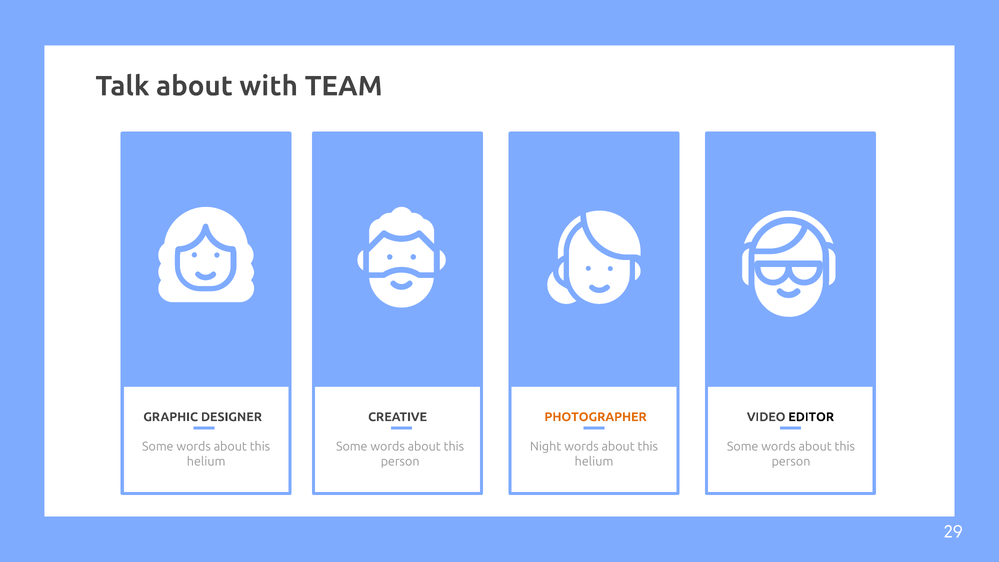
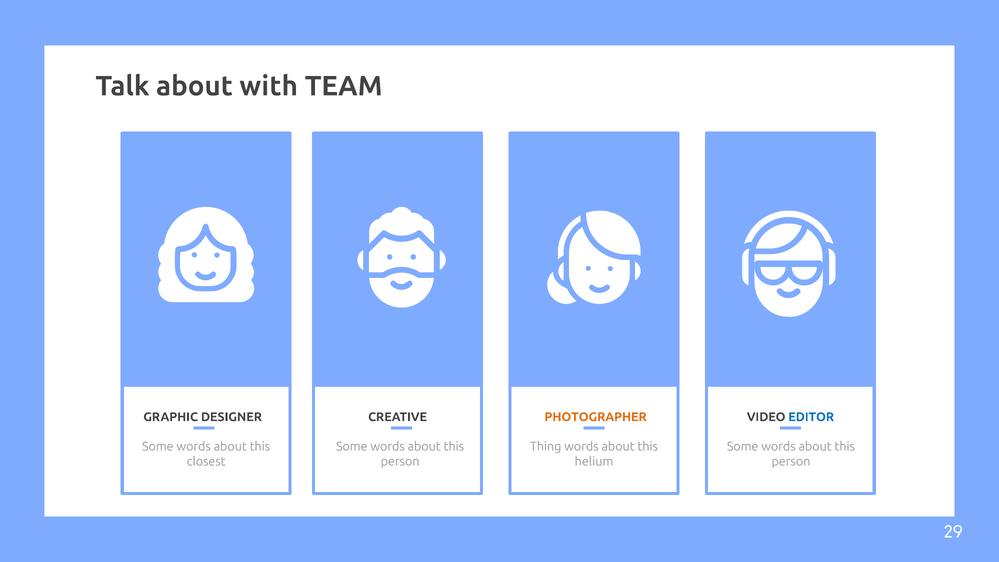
EDITOR colour: black -> blue (811, 417)
Night: Night -> Thing (546, 447)
helium: helium -> closest (206, 462)
